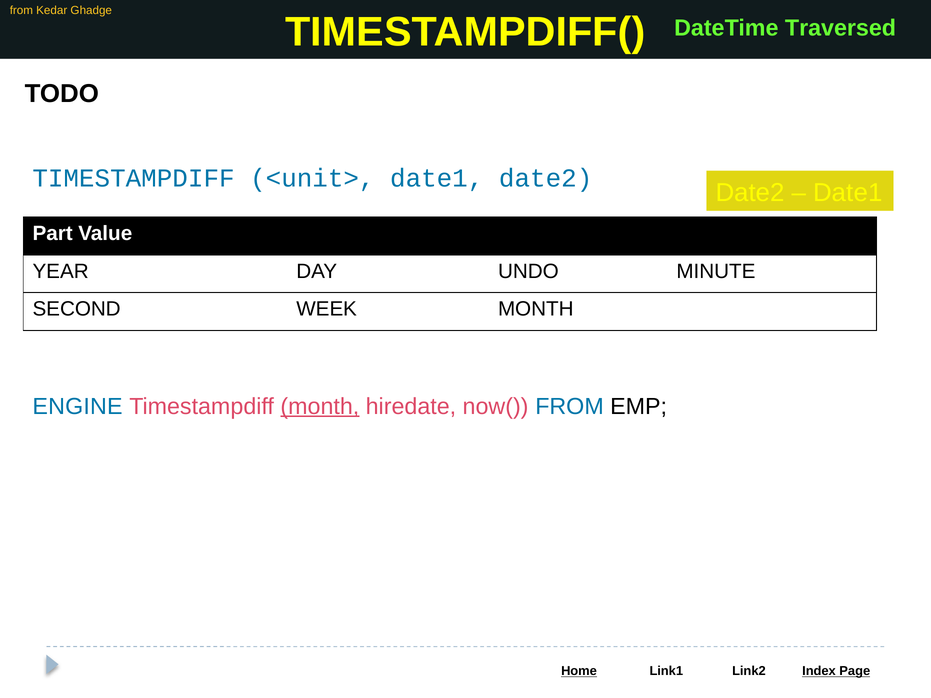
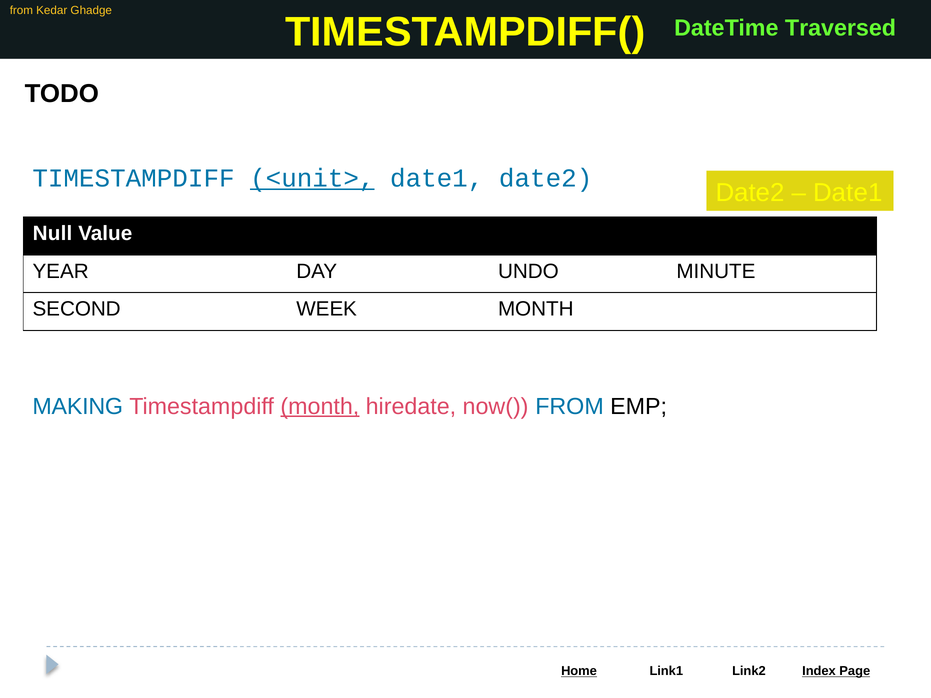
<unit> underline: none -> present (312, 178)
Part: Part -> Null (53, 234)
ENGINE: ENGINE -> MAKING (78, 407)
